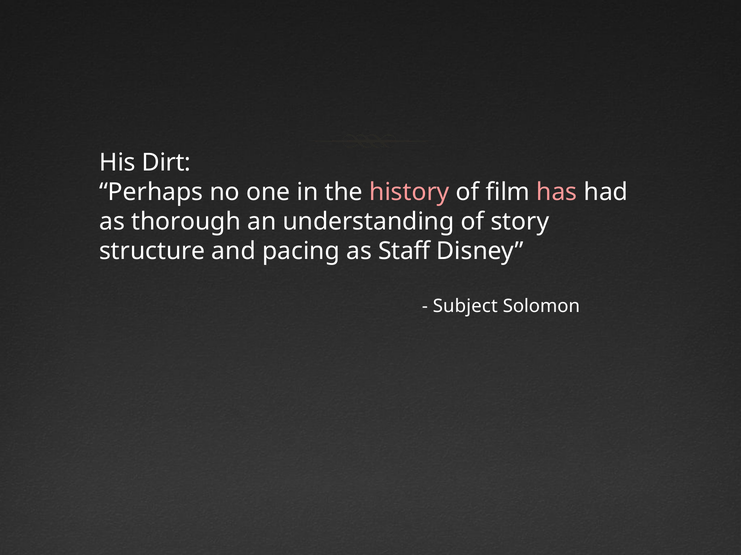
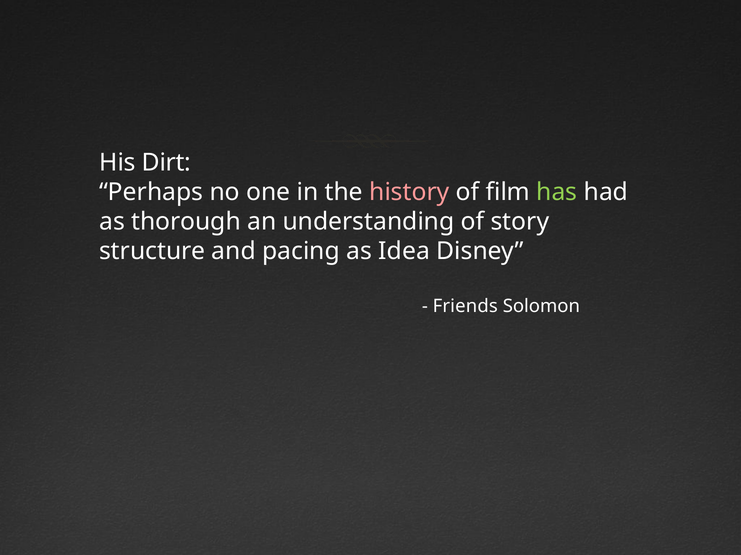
has colour: pink -> light green (557, 192)
Staff: Staff -> Idea (404, 252)
Subject: Subject -> Friends (465, 307)
